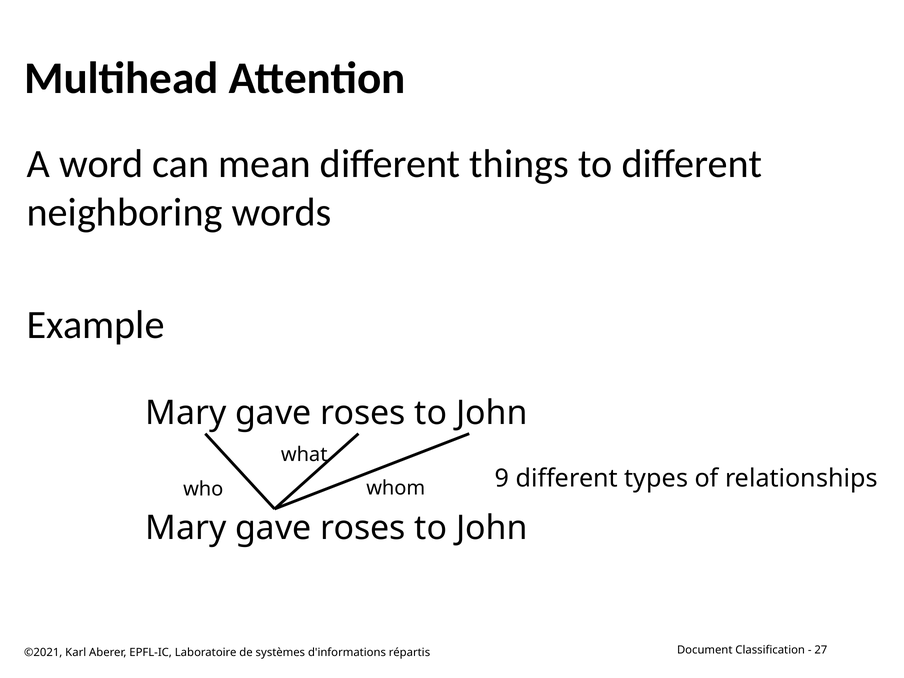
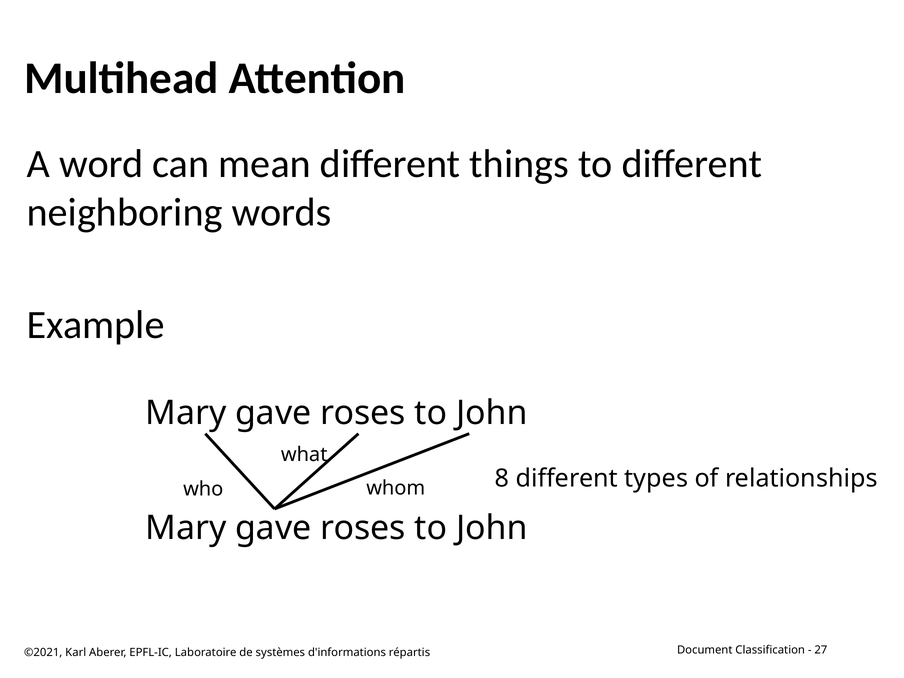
9: 9 -> 8 (502, 478)
